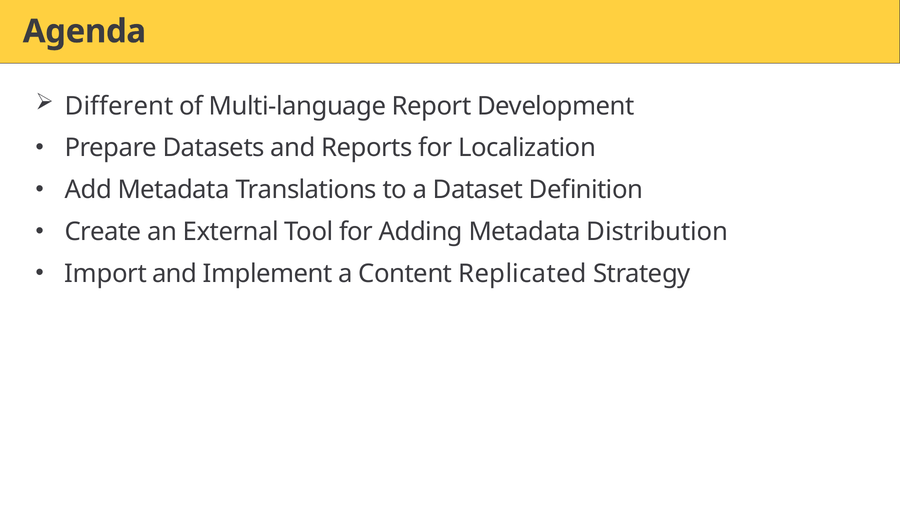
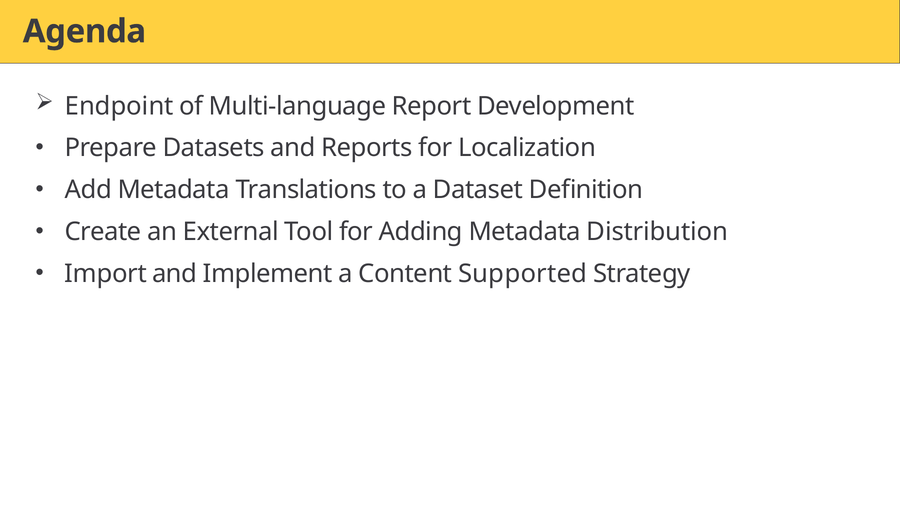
Different: Different -> Endpoint (119, 106)
Replicated: Replicated -> Supported (523, 274)
